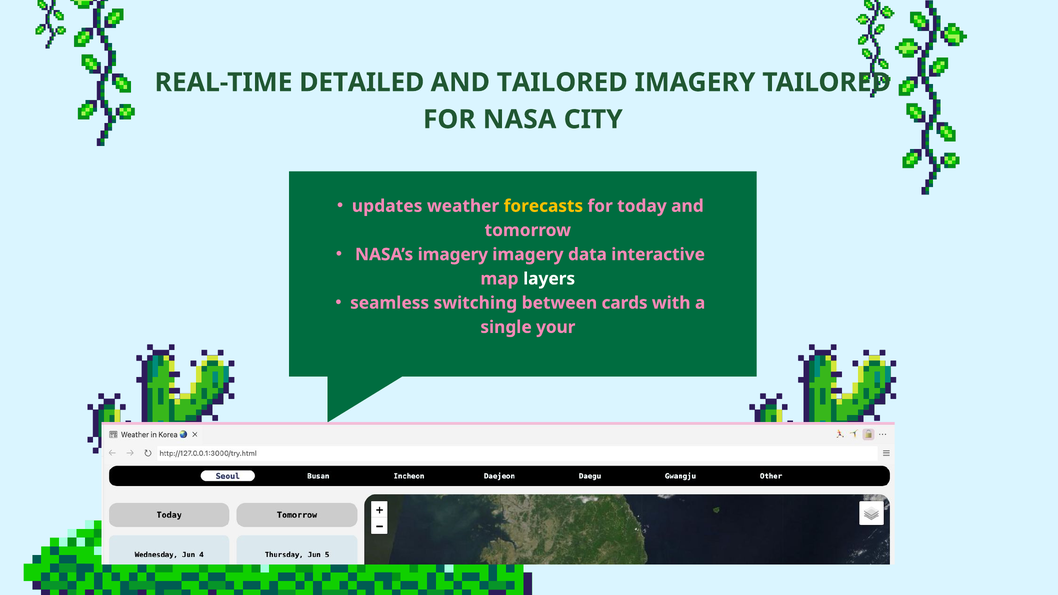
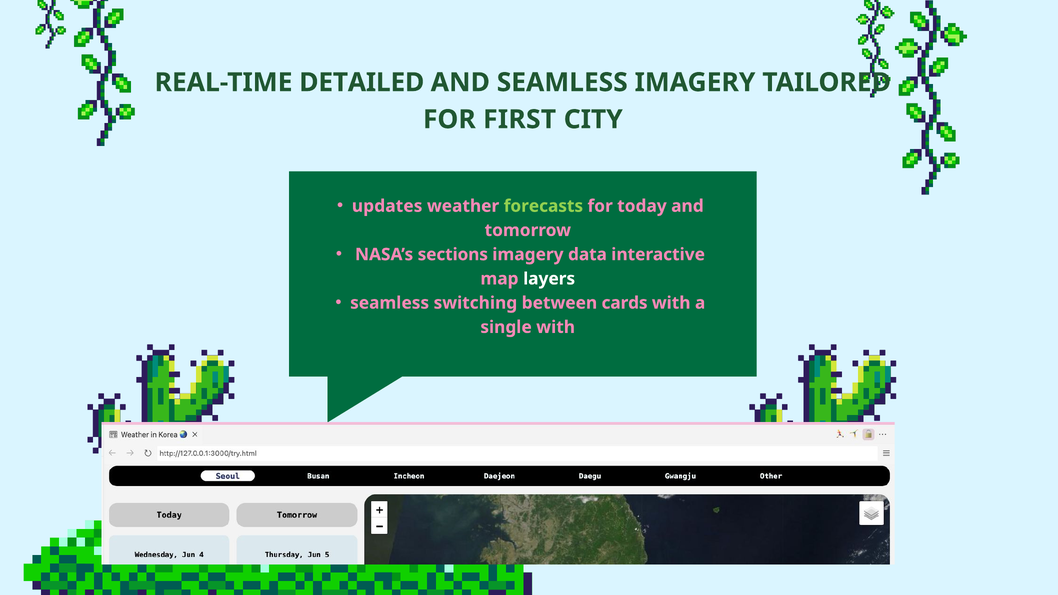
AND TAILORED: TAILORED -> SEAMLESS (562, 82)
NASA: NASA -> FIRST (520, 119)
forecasts colour: yellow -> light green (543, 206)
NASA’s imagery: imagery -> sections (453, 255)
single your: your -> with (556, 327)
